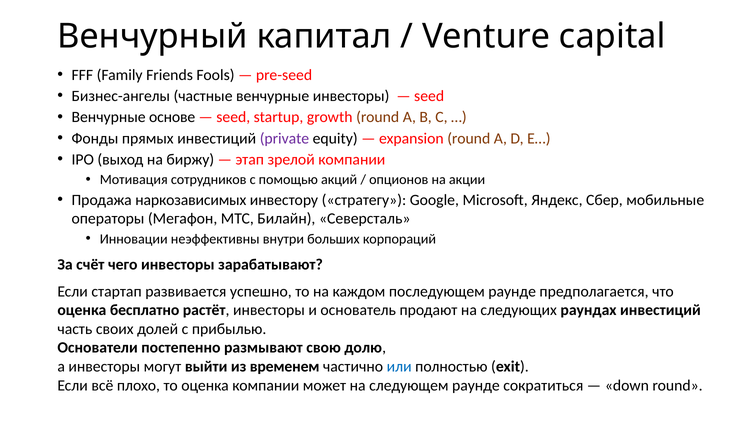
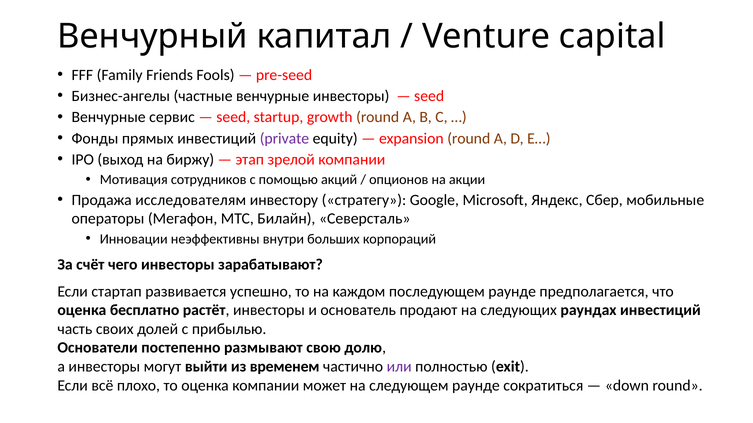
основе: основе -> сервис (172, 117)
наркозависимых: наркозависимых -> исследователям (191, 200)
или colour: blue -> purple (399, 367)
